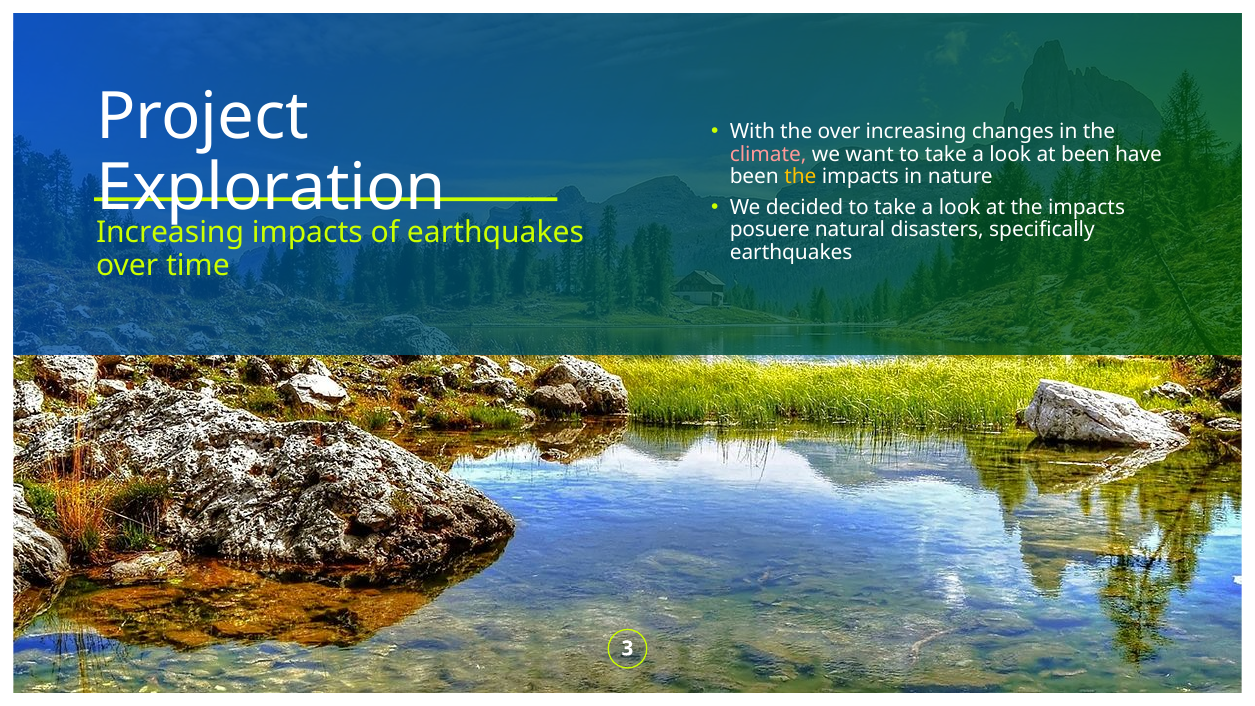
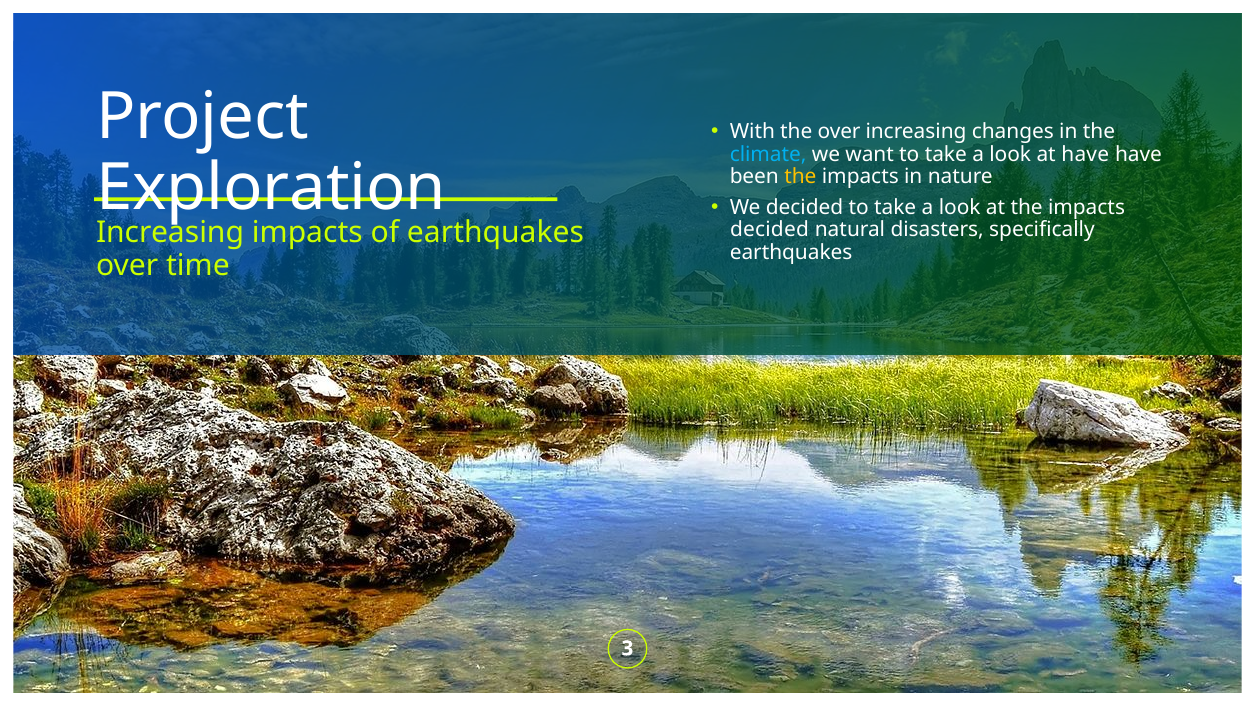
climate colour: pink -> light blue (768, 154)
at been: been -> have (1085, 154)
posuere: posuere -> decided (769, 230)
